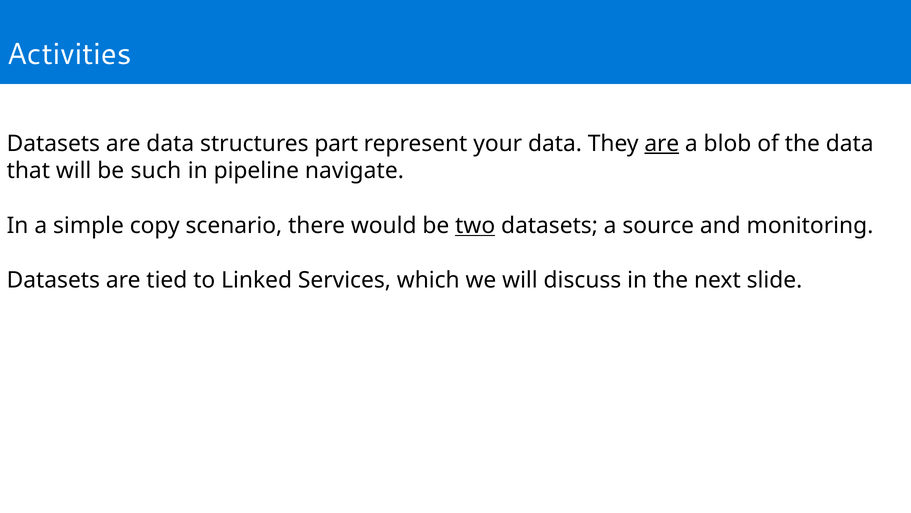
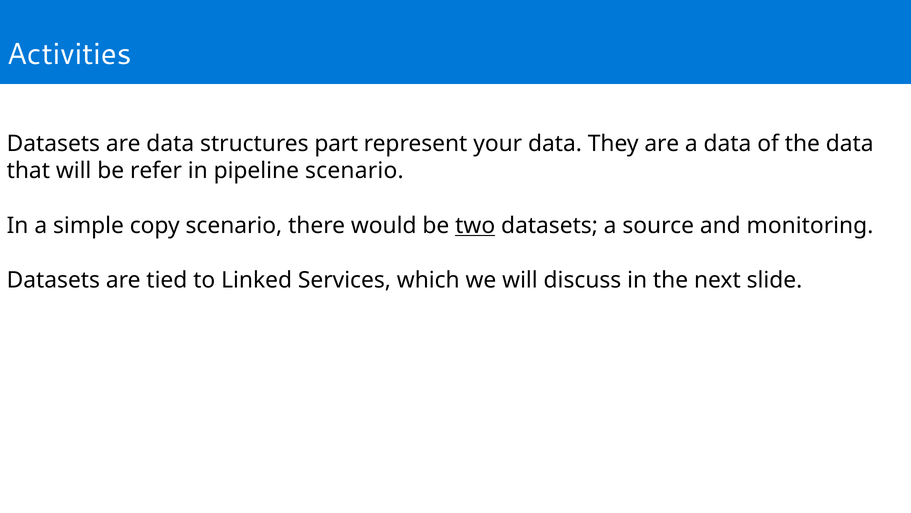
are underline: present -> none (662, 143)
a blob: blob -> data (727, 143)
such: such -> refer (156, 171)
pipeline navigate: navigate -> scenario (354, 171)
